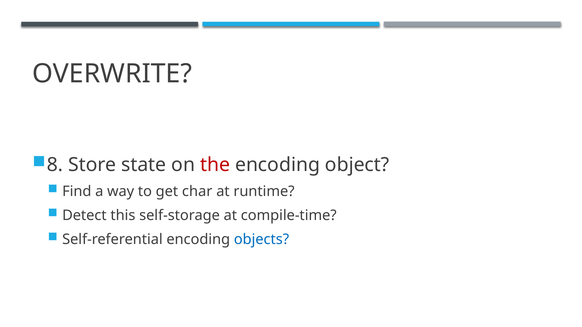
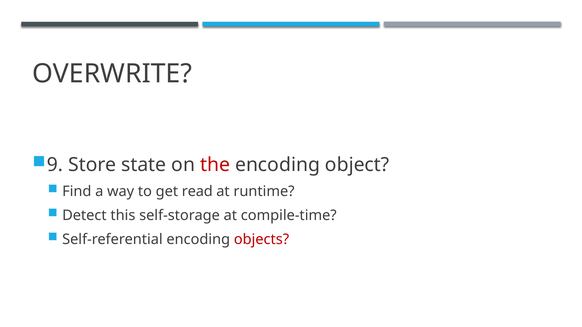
8: 8 -> 9 (55, 165)
char: char -> read (197, 192)
objects colour: blue -> red (261, 240)
